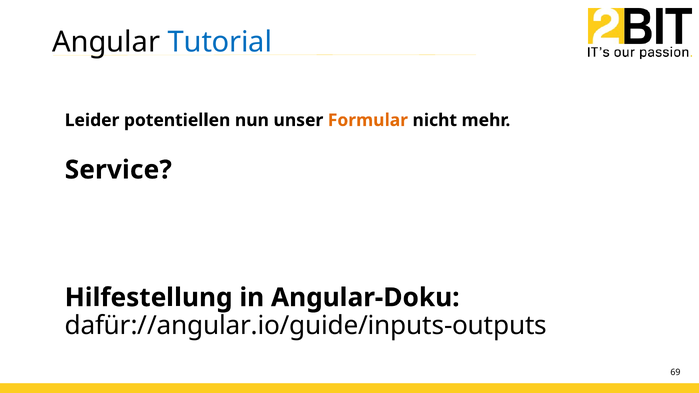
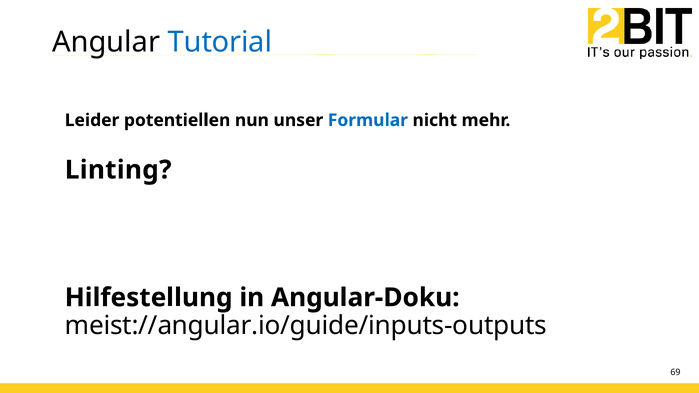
Formular colour: orange -> blue (368, 120)
Service: Service -> Linting (118, 170)
dafür://angular.io/guide/inputs-outputs: dafür://angular.io/guide/inputs-outputs -> meist://angular.io/guide/inputs-outputs (306, 326)
